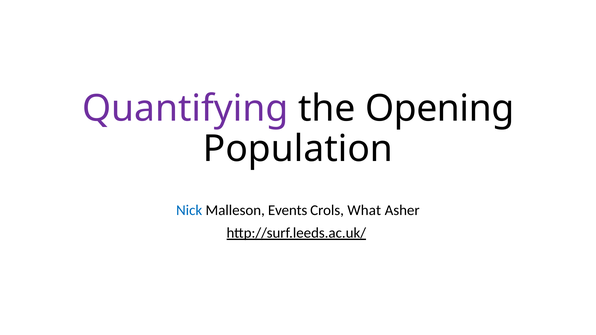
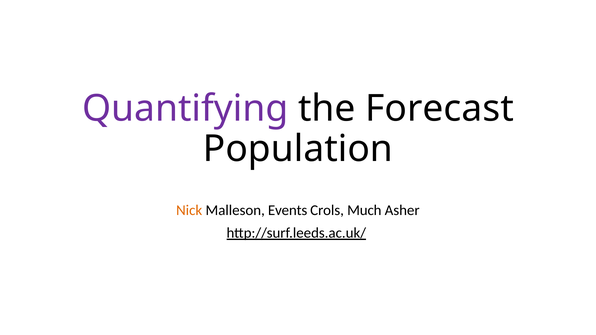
Opening: Opening -> Forecast (440, 109)
Nick colour: blue -> orange (189, 211)
What: What -> Much (364, 211)
